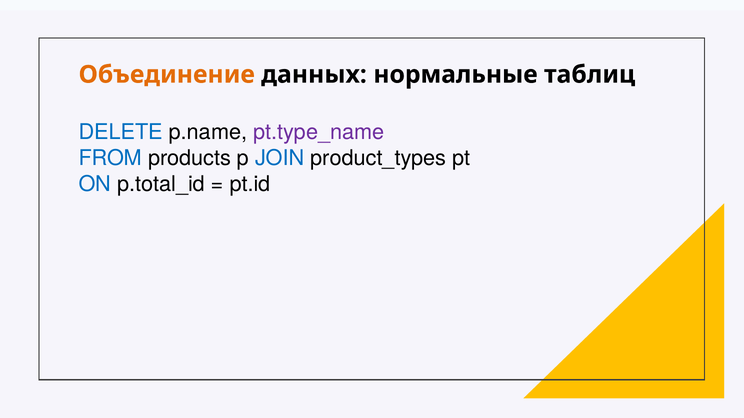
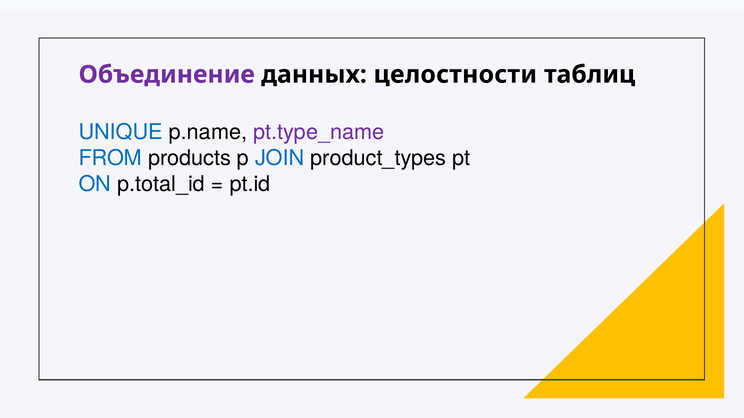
Объединение colour: orange -> purple (167, 75)
нормальные: нормальные -> целостности (455, 75)
DELETE: DELETE -> UNIQUE (121, 132)
